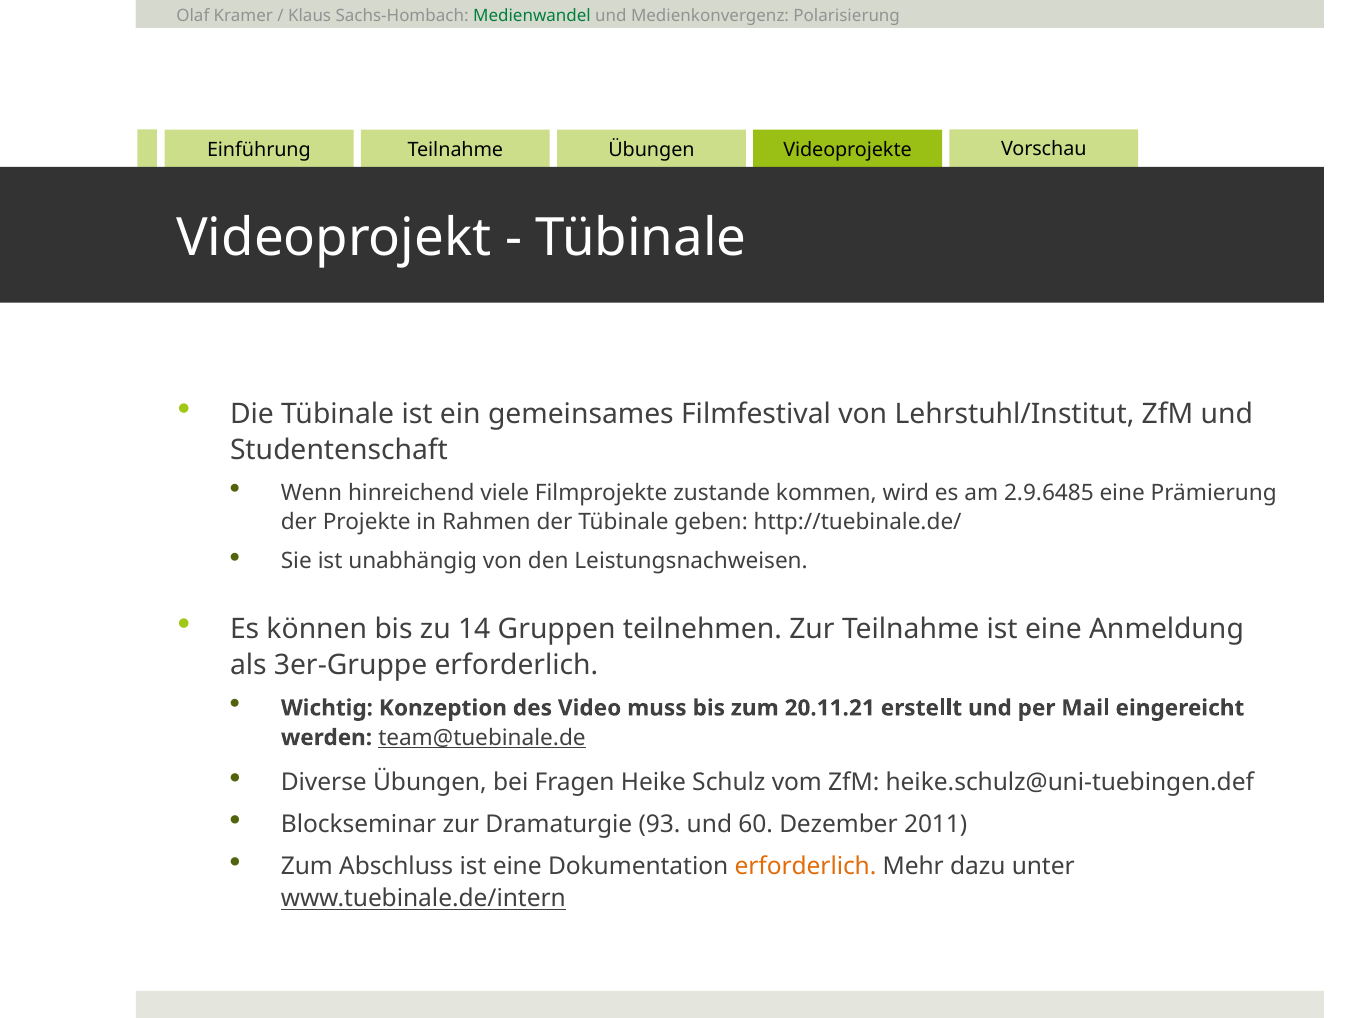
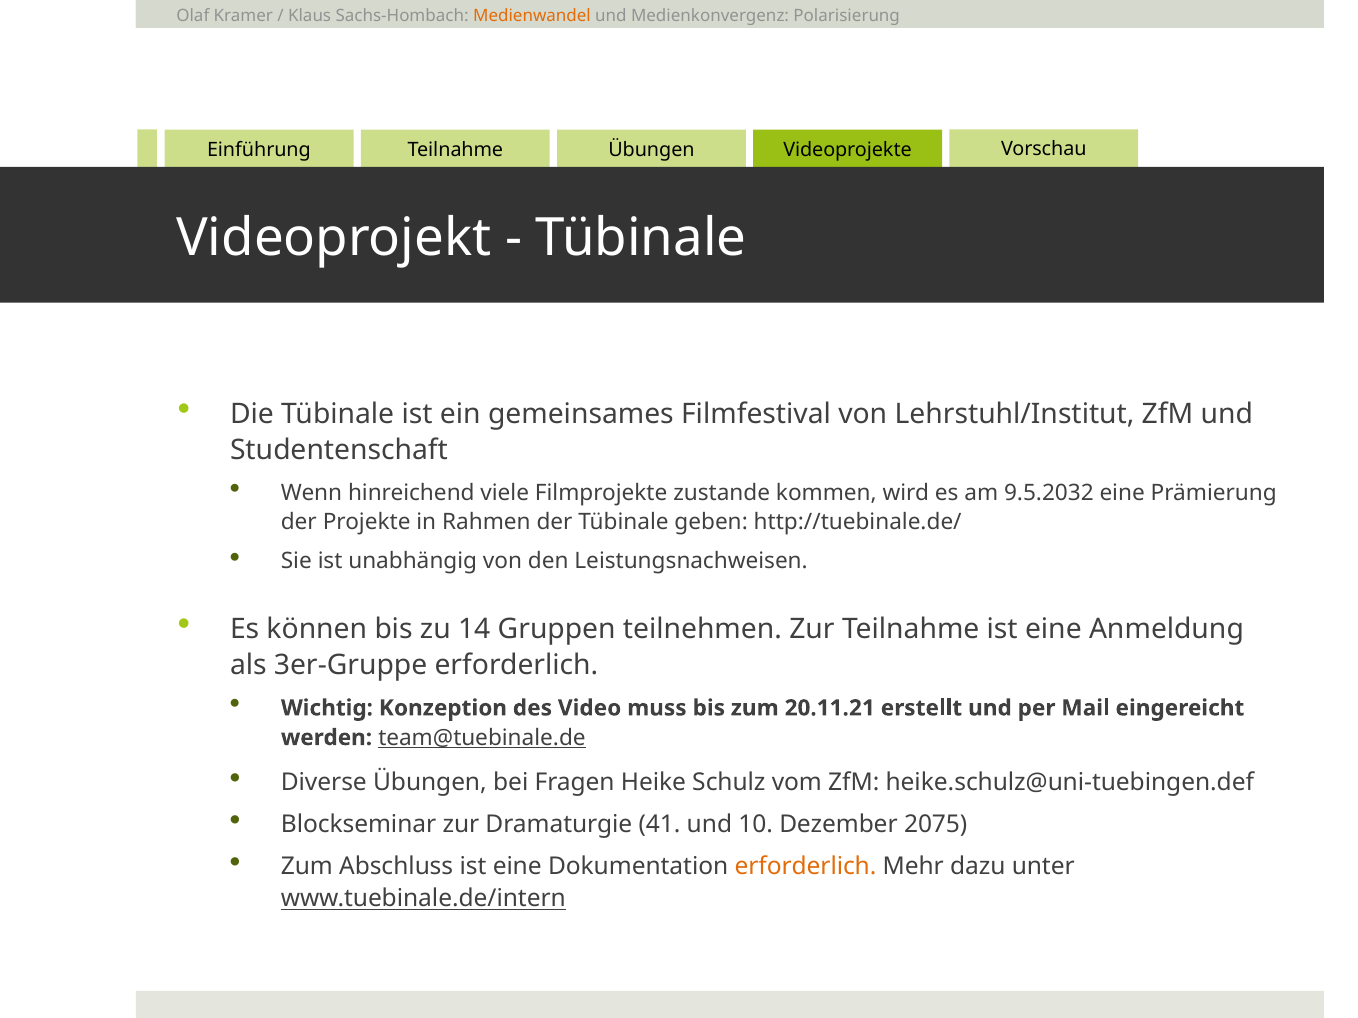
Medienwandel colour: green -> orange (532, 16)
2.9.6485: 2.9.6485 -> 9.5.2032 (1049, 493)
93: 93 -> 41 (660, 825)
60: 60 -> 10 (756, 825)
2011: 2011 -> 2075 (936, 825)
